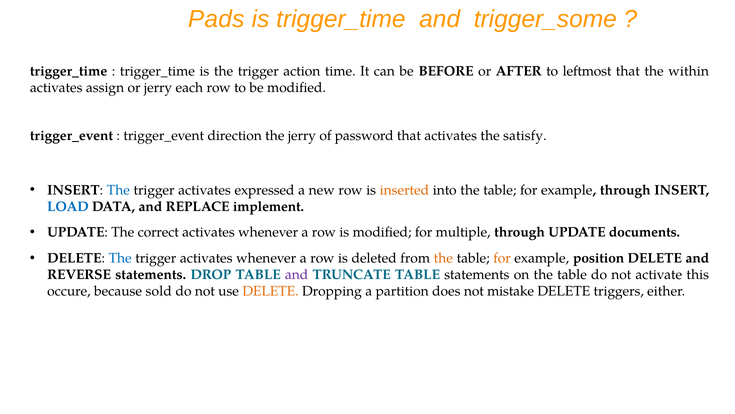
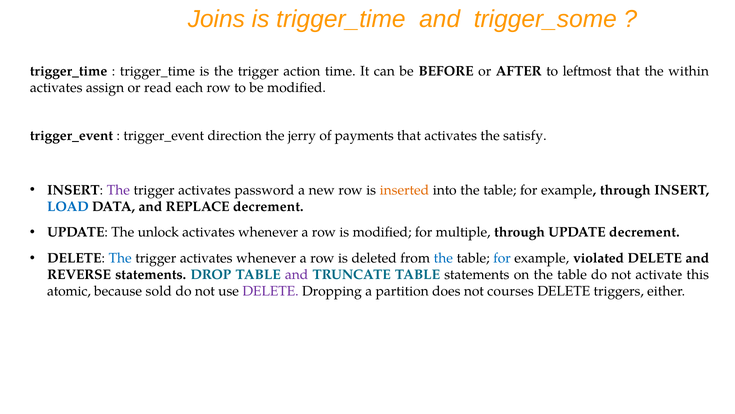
Pads: Pads -> Joins (216, 19)
or jerry: jerry -> read (158, 88)
password: password -> payments (364, 136)
The colour: blue -> purple (118, 190)
expressed: expressed -> password (264, 190)
REPLACE implement: implement -> decrement (268, 206)
correct: correct -> unlock (158, 232)
UPDATE documents: documents -> decrement (644, 232)
the colour: orange -> blue (443, 258)
for colour: orange -> blue (502, 258)
position: position -> violated (599, 258)
occure: occure -> atomic (69, 291)
DELETE colour: orange -> purple (271, 291)
mistake: mistake -> courses (510, 291)
